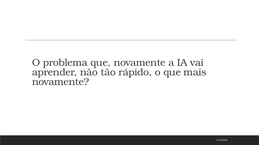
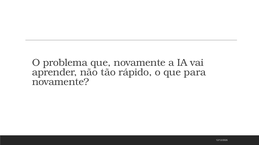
mais: mais -> para (195, 73)
